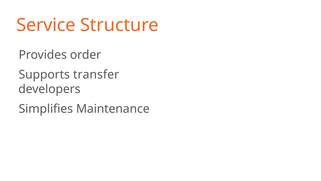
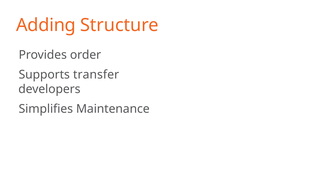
Service: Service -> Adding (46, 25)
